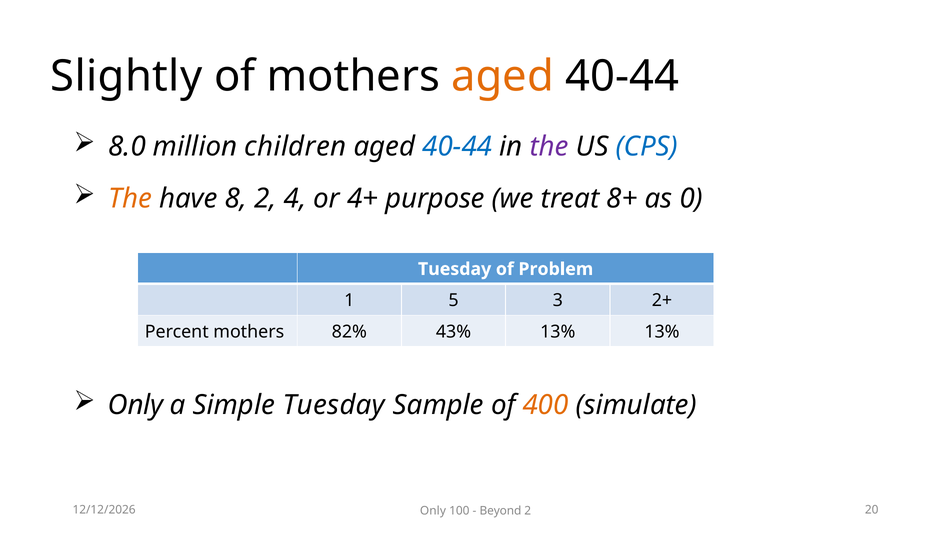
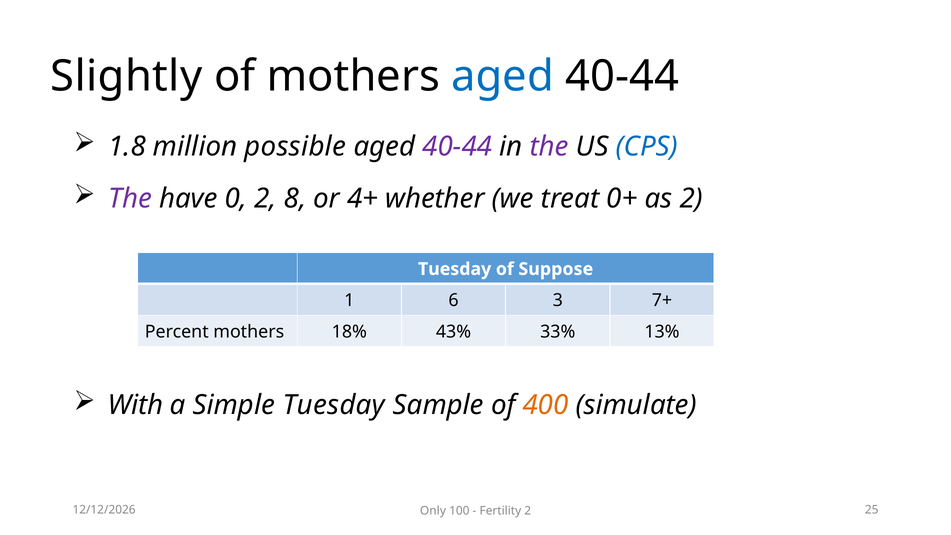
aged colour: orange -> blue (503, 76)
8.0: 8.0 -> 1.8 (127, 147)
children: children -> possible (295, 147)
40-44 colour: blue -> purple (457, 147)
The colour: orange -> purple (130, 198)
8: 8 -> 0 (236, 198)
4: 4 -> 8 (295, 198)
purpose: purpose -> whether (435, 198)
8+: 8+ -> 0+ (622, 198)
as 0: 0 -> 2 (691, 198)
Problem: Problem -> Suppose (556, 269)
5: 5 -> 6 (454, 300)
2+: 2+ -> 7+ (662, 300)
82%: 82% -> 18% (349, 332)
43% 13%: 13% -> 33% (558, 332)
Only: Only -> With (136, 405)
Beyond: Beyond -> Fertility (500, 511)
20: 20 -> 25 (872, 510)
